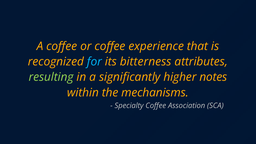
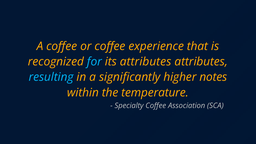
its bitterness: bitterness -> attributes (146, 62)
resulting colour: light green -> light blue (51, 77)
mechanisms: mechanisms -> temperature (155, 93)
